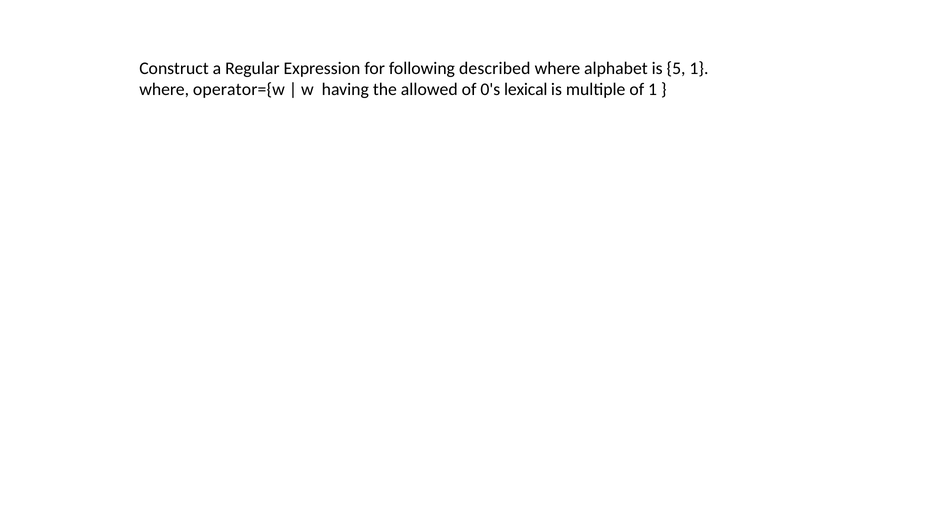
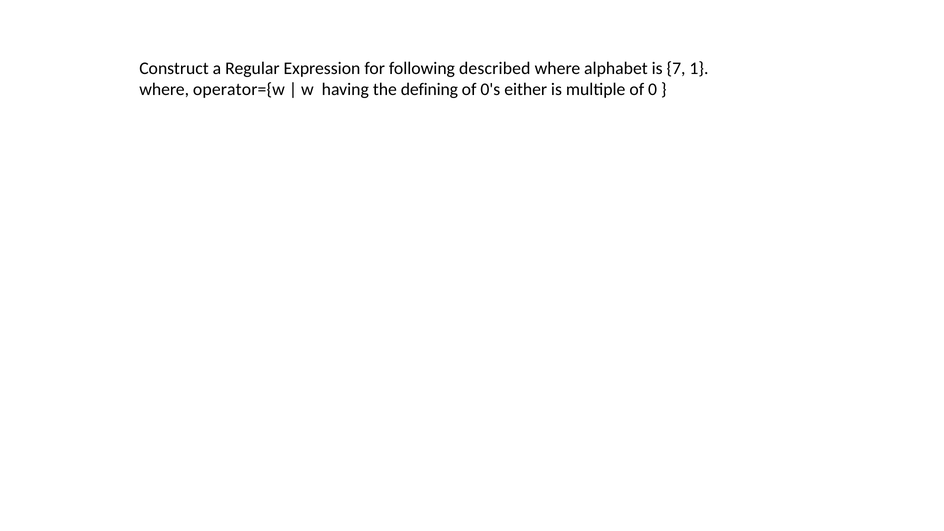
5: 5 -> 7 (676, 68)
allowed: allowed -> defining (429, 89)
lexical: lexical -> either (526, 89)
of 1: 1 -> 0 (653, 89)
